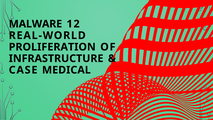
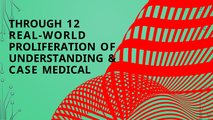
MALWARE: MALWARE -> THROUGH (35, 24)
INFRASTRUCTURE: INFRASTRUCTURE -> UNDERSTANDING (56, 58)
